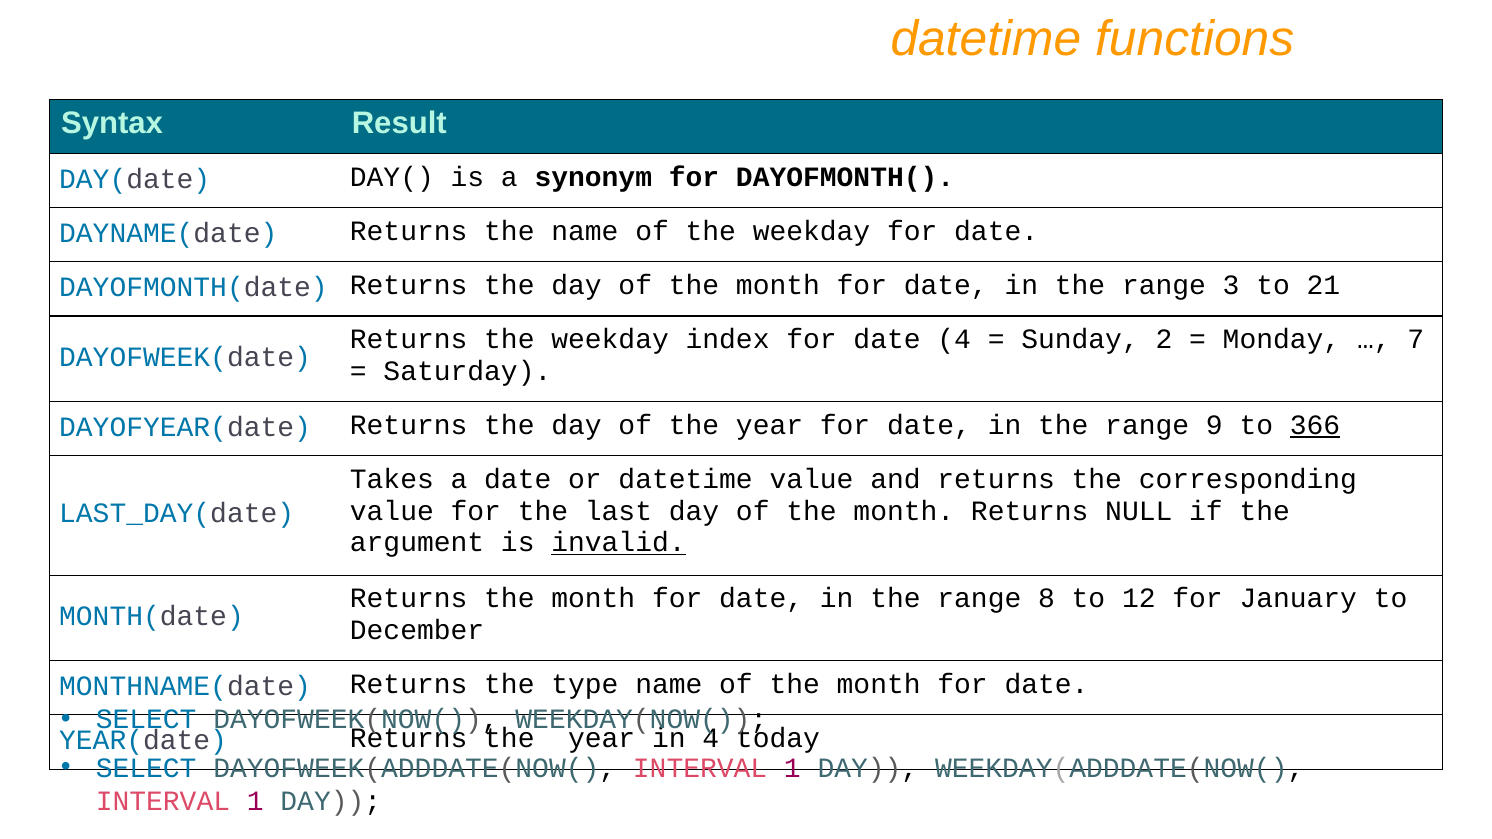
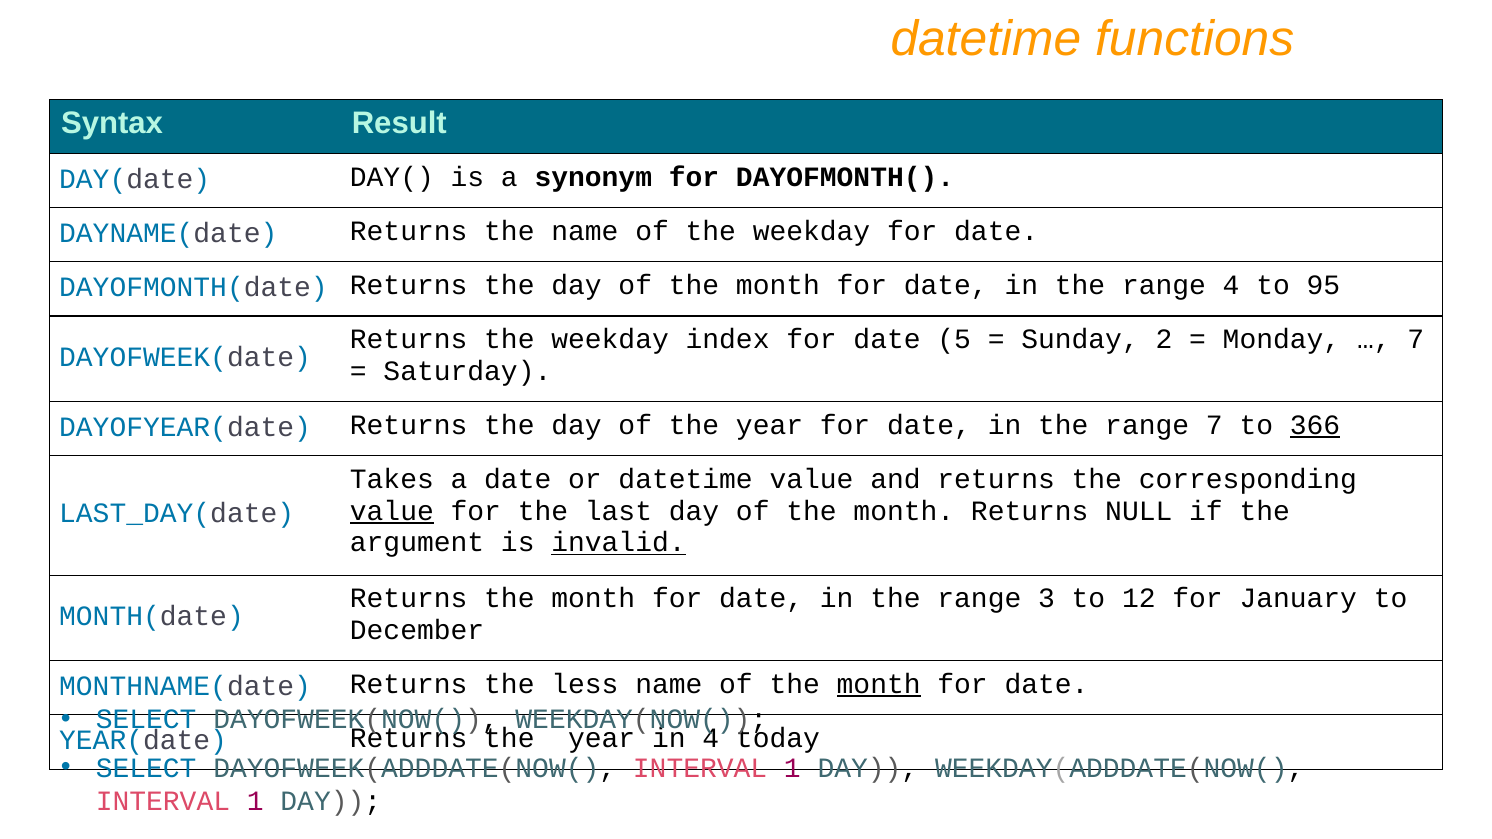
range 3: 3 -> 4 (1231, 285)
21: 21 -> 95 (1323, 285)
date 4: 4 -> 5 (954, 339)
range 9: 9 -> 7 (1214, 425)
value underline: none -> present (392, 511)
8: 8 -> 3 (1046, 599)
type: type -> less (585, 684)
month underline: none -> present (879, 684)
